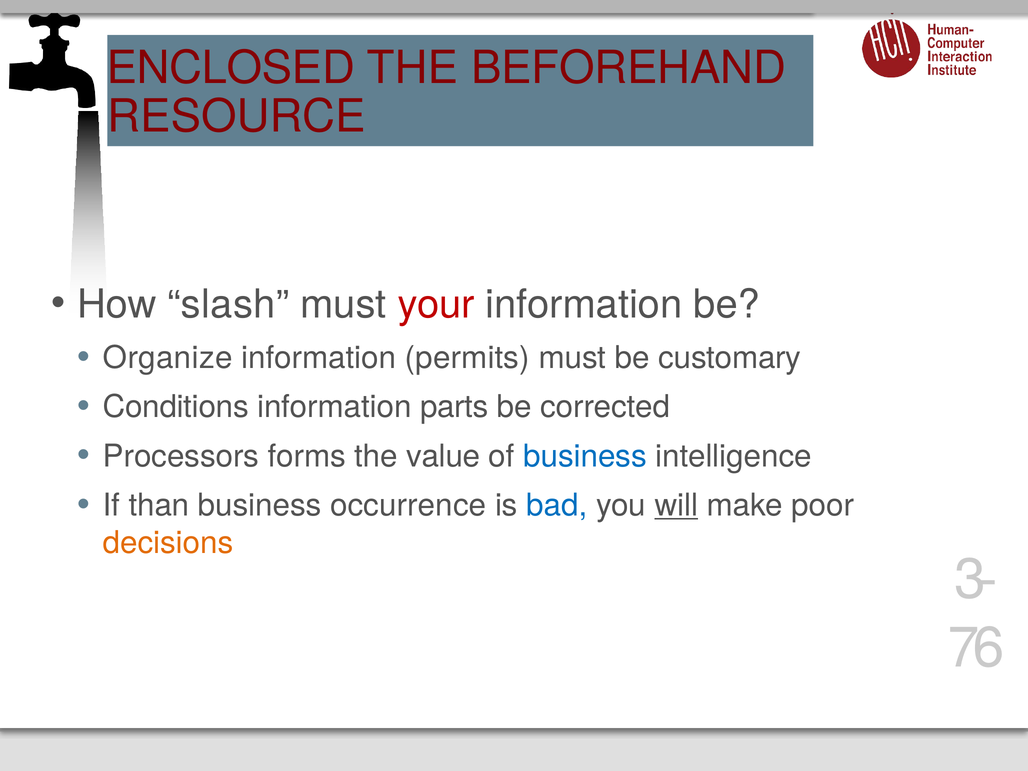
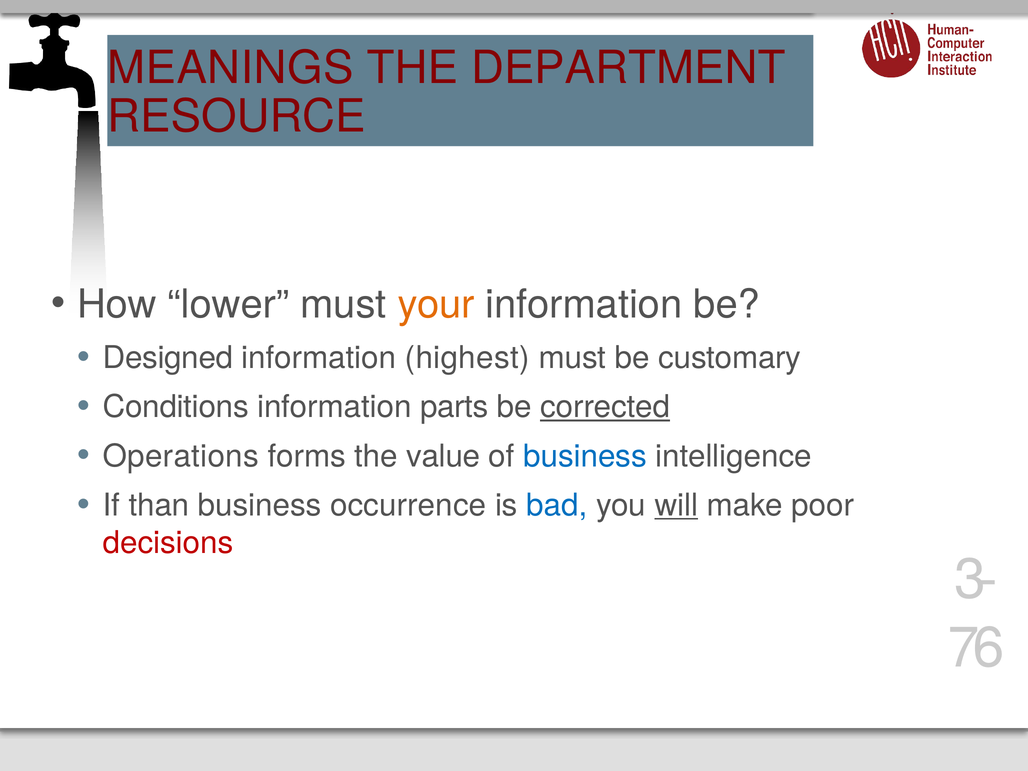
ENCLOSED: ENCLOSED -> MEANINGS (230, 68)
BEFOREHAND: BEFOREHAND -> DEPARTMENT (628, 68)
slash: slash -> lower (228, 304)
your colour: red -> orange (436, 304)
Organize: Organize -> Designed (168, 358)
permits: permits -> highest (467, 358)
corrected underline: none -> present (605, 407)
Processors: Processors -> Operations (181, 456)
decisions colour: orange -> red (168, 543)
